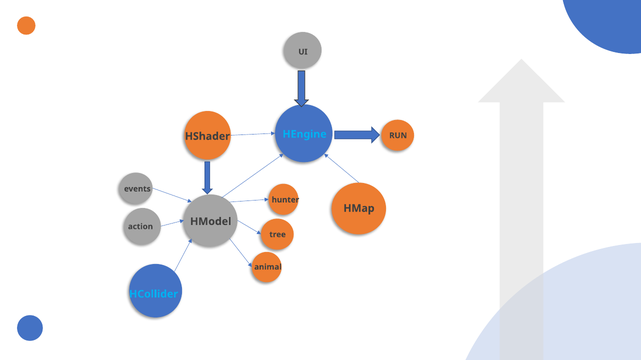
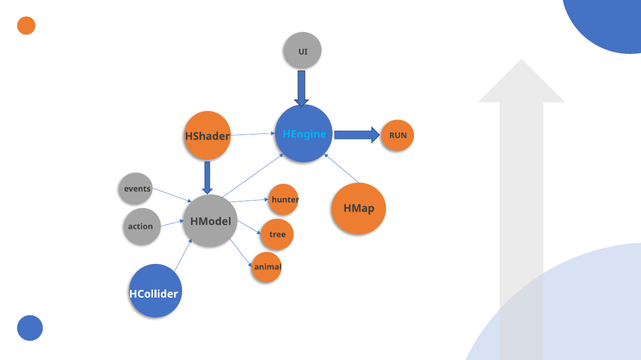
HCollider colour: light blue -> white (154, 295)
